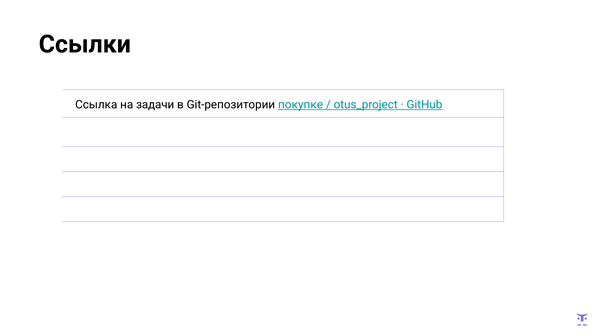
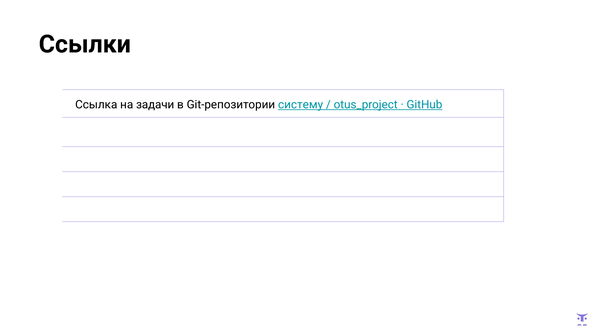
покупке: покупке -> систему (301, 105)
